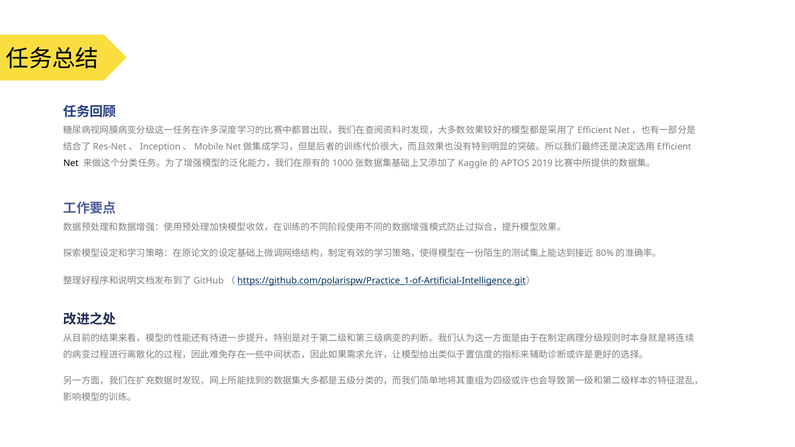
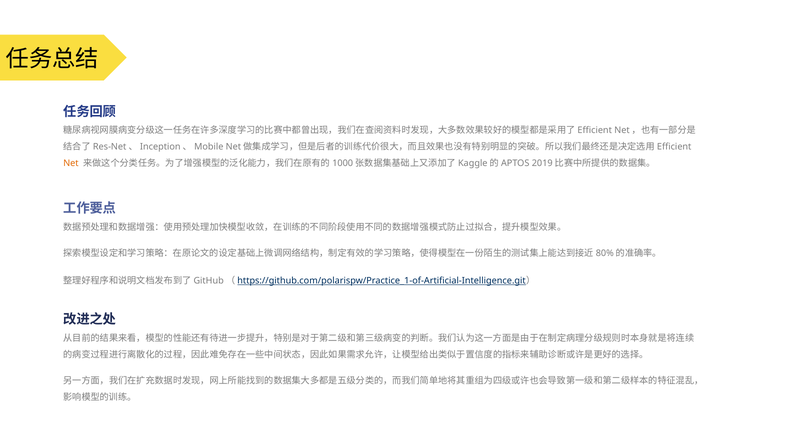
Net colour: black -> orange (71, 163)
